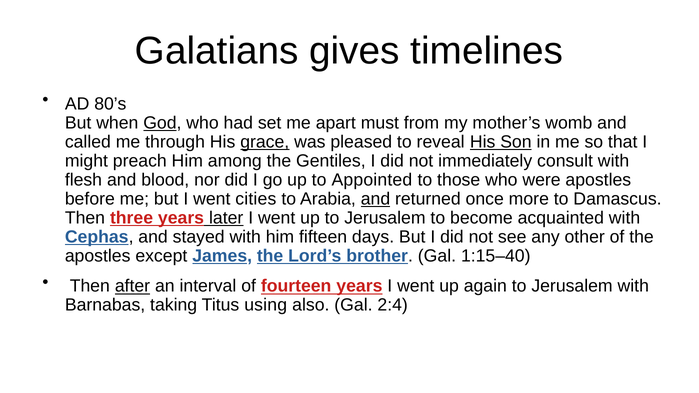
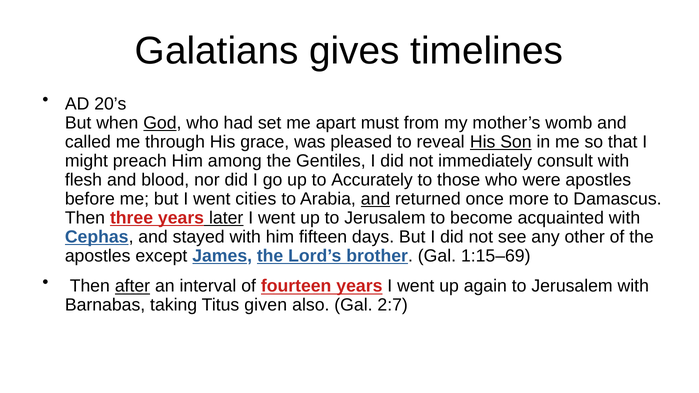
80’s: 80’s -> 20’s (110, 104)
grace underline: present -> none (265, 142)
Appointed: Appointed -> Accurately (372, 180)
1:15–40: 1:15–40 -> 1:15–69 (496, 256)
using: using -> given (266, 305)
2:4: 2:4 -> 2:7 (393, 305)
